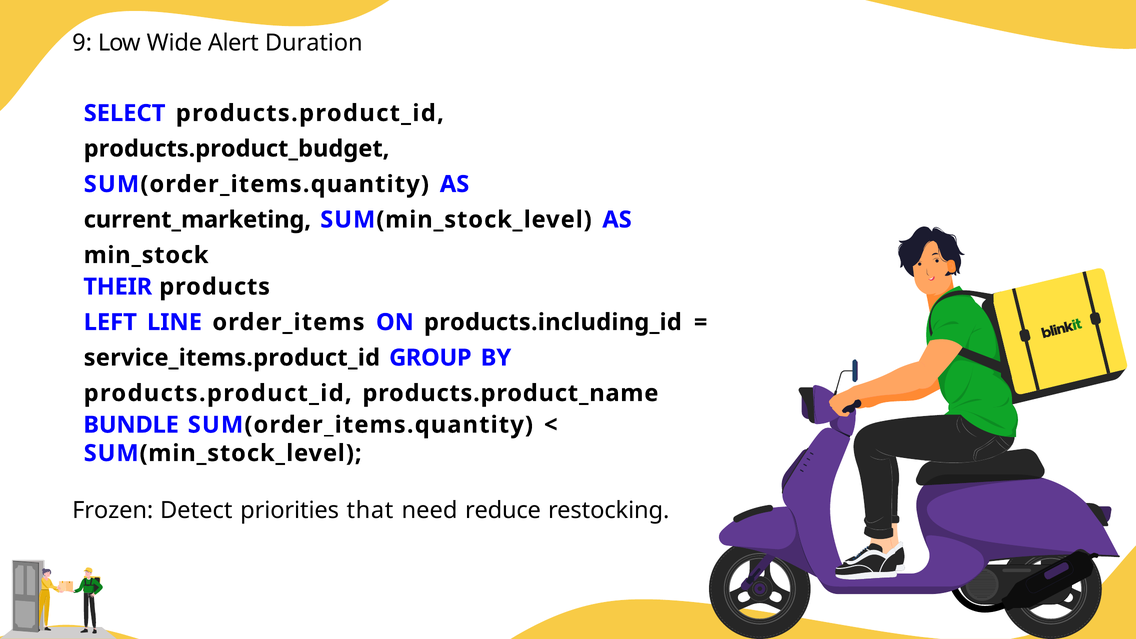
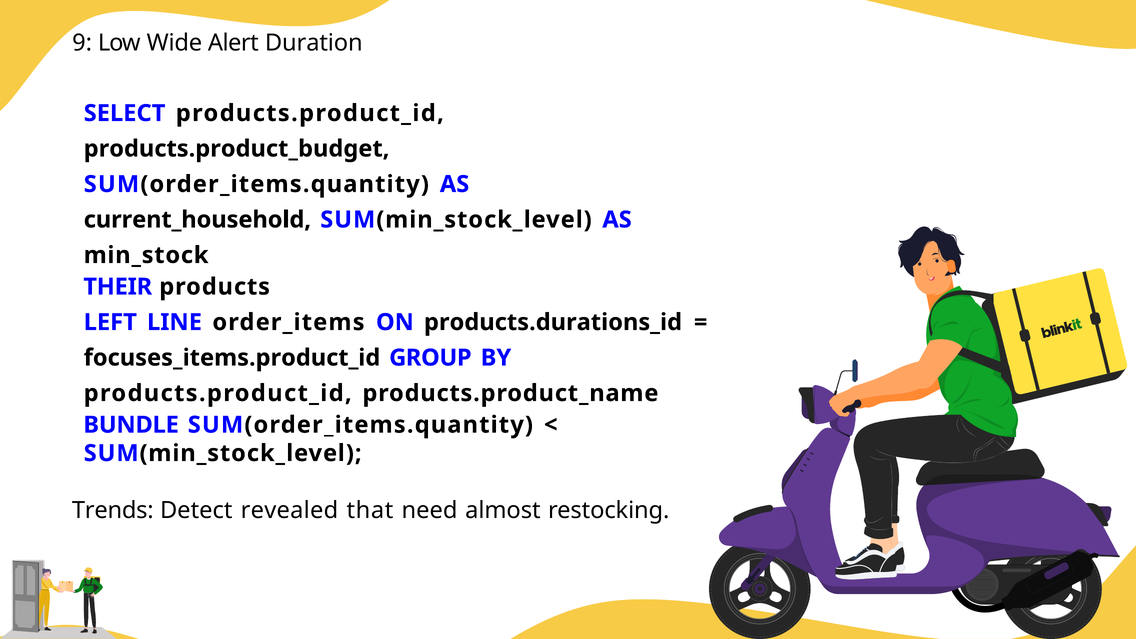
current_marketing: current_marketing -> current_household (197, 220)
products.including_id: products.including_id -> products.durations_id (553, 322)
service_items.product_id: service_items.product_id -> focuses_items.product_id (232, 358)
Frozen: Frozen -> Trends (113, 510)
priorities: priorities -> revealed (289, 510)
reduce: reduce -> almost (503, 510)
